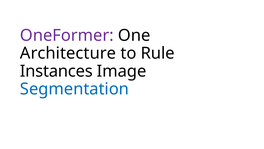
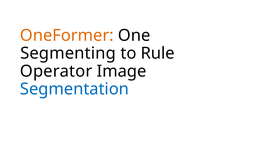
OneFormer colour: purple -> orange (67, 35)
Architecture: Architecture -> Segmenting (68, 53)
Instances: Instances -> Operator (56, 71)
